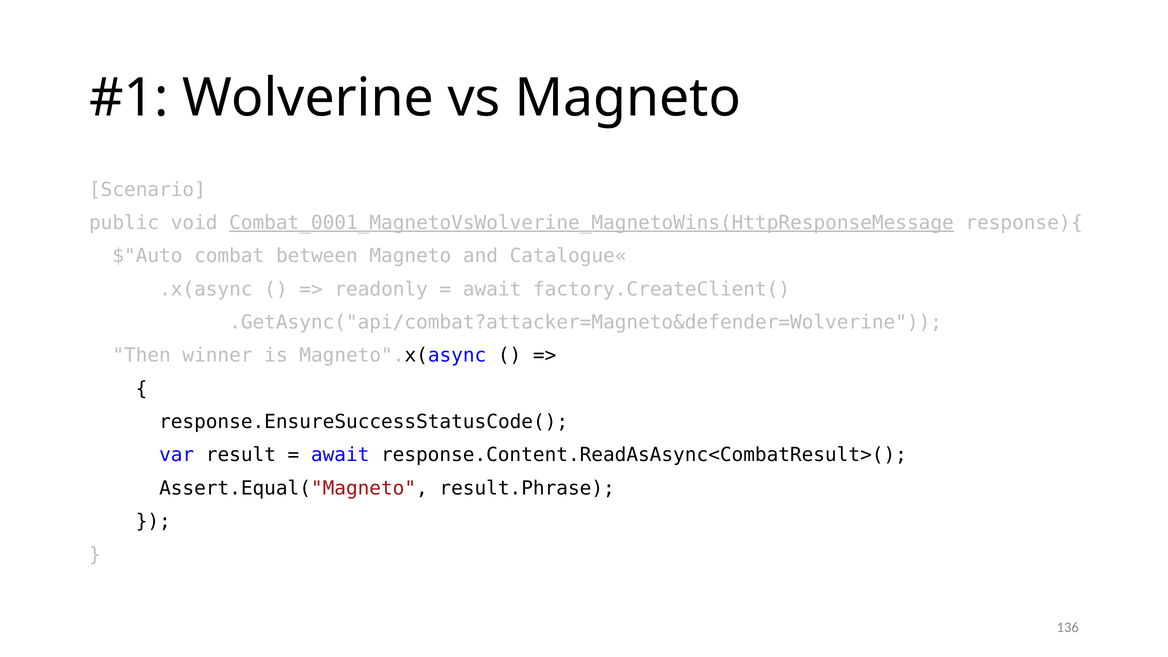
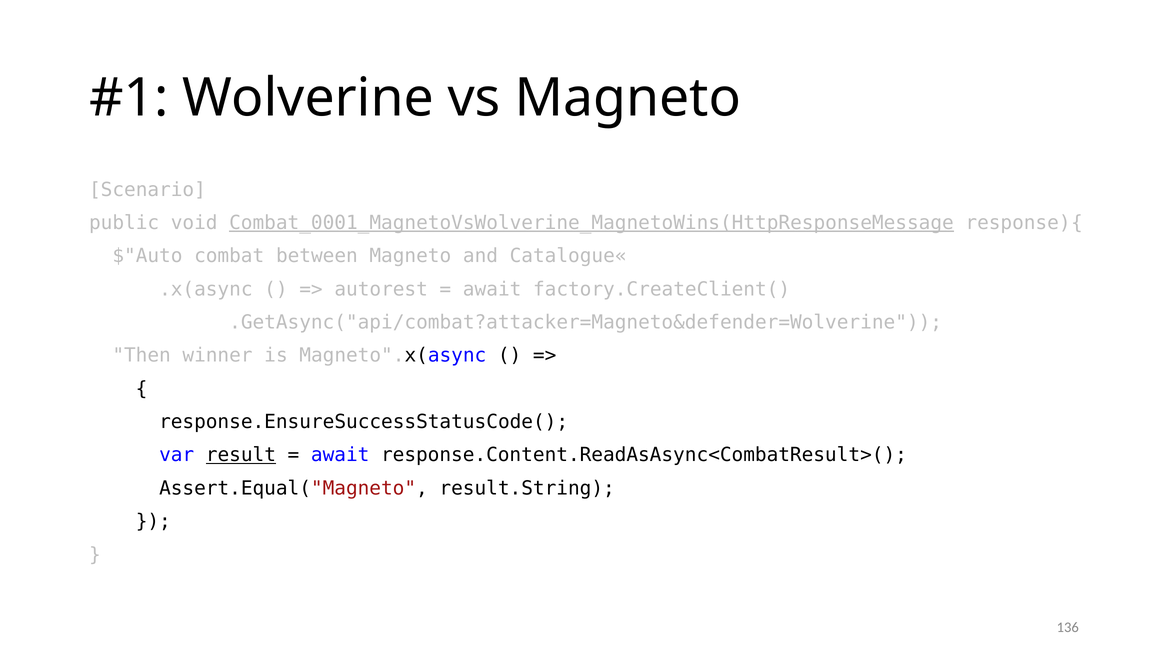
readonly: readonly -> autorest (381, 289)
result underline: none -> present (241, 455)
result.Phrase: result.Phrase -> result.String (527, 488)
